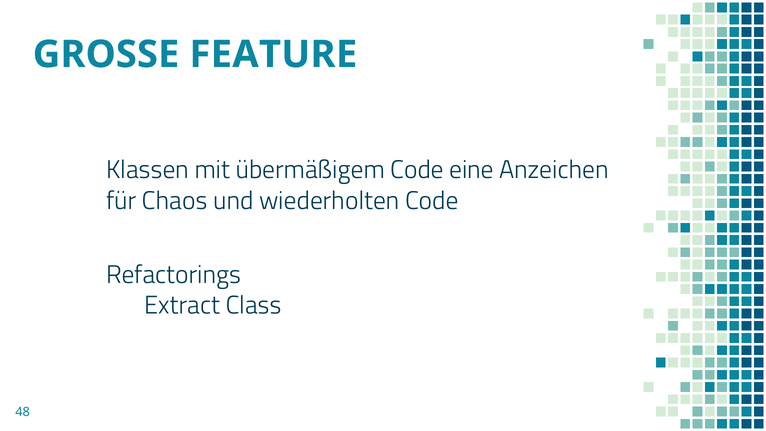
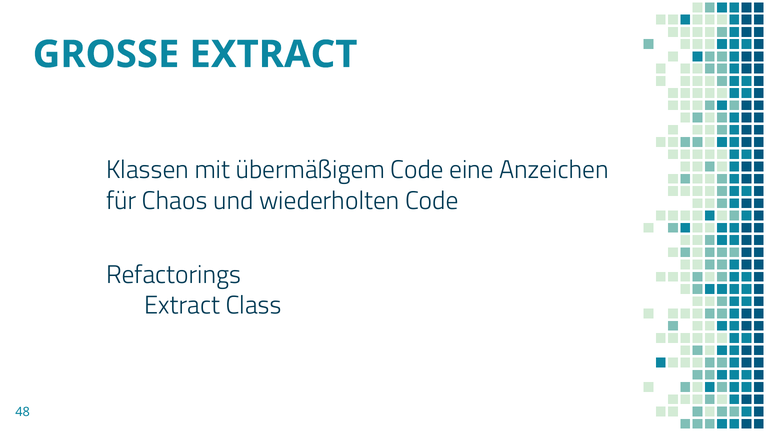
GROSSE FEATURE: FEATURE -> EXTRACT (273, 54)
